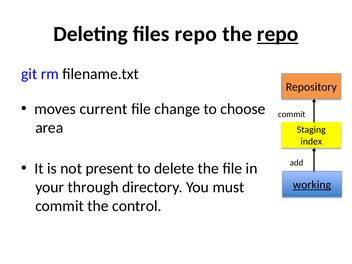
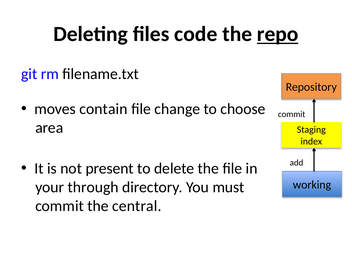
files repo: repo -> code (196, 34)
current: current -> contain (103, 109)
working underline: present -> none (312, 185)
control: control -> central (137, 206)
